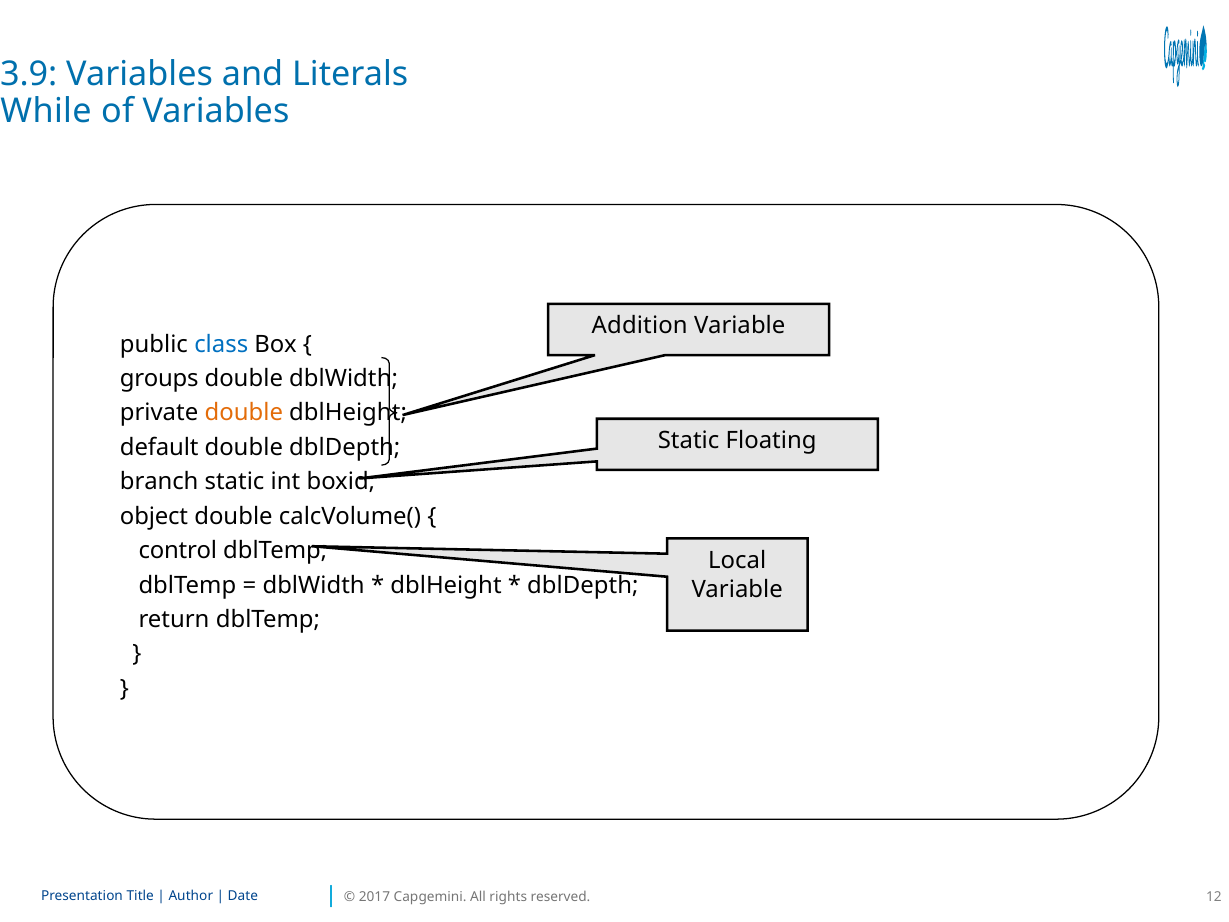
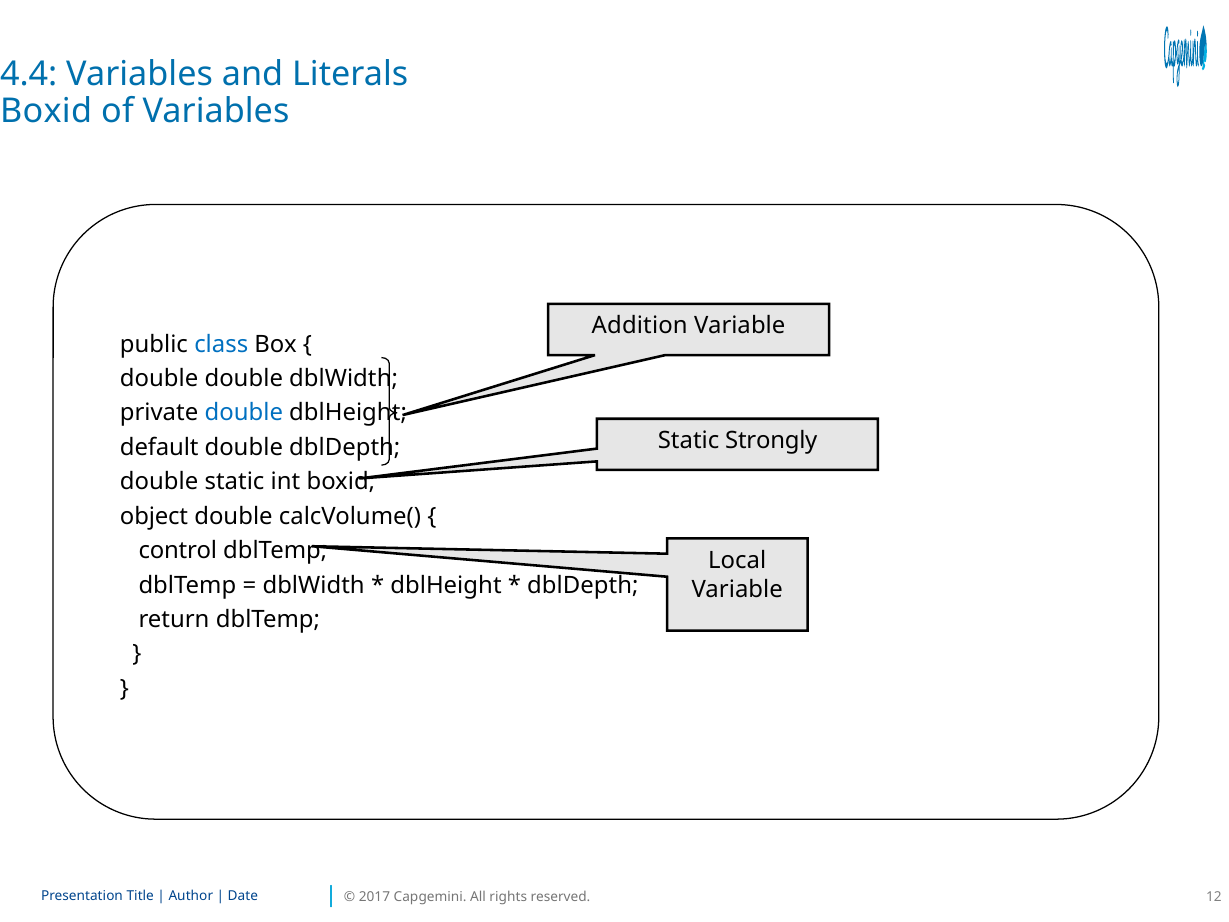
3.9: 3.9 -> 4.4 (29, 74)
While: While -> Boxid (46, 111)
groups: groups -> double (159, 379)
double colour: orange -> blue (244, 413)
Floating: Floating -> Strongly (771, 441)
branch: branch -> double (159, 482)
